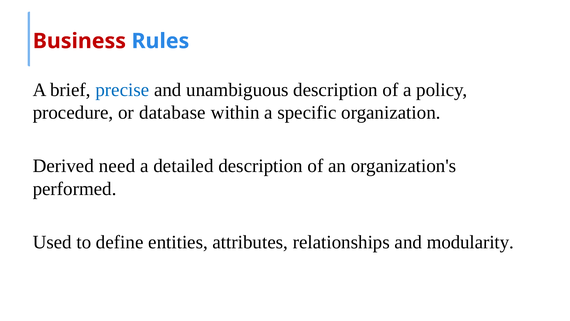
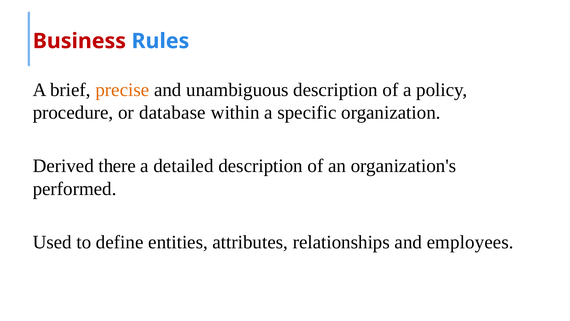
precise colour: blue -> orange (122, 90)
need: need -> there (117, 166)
modularity: modularity -> employees (470, 242)
